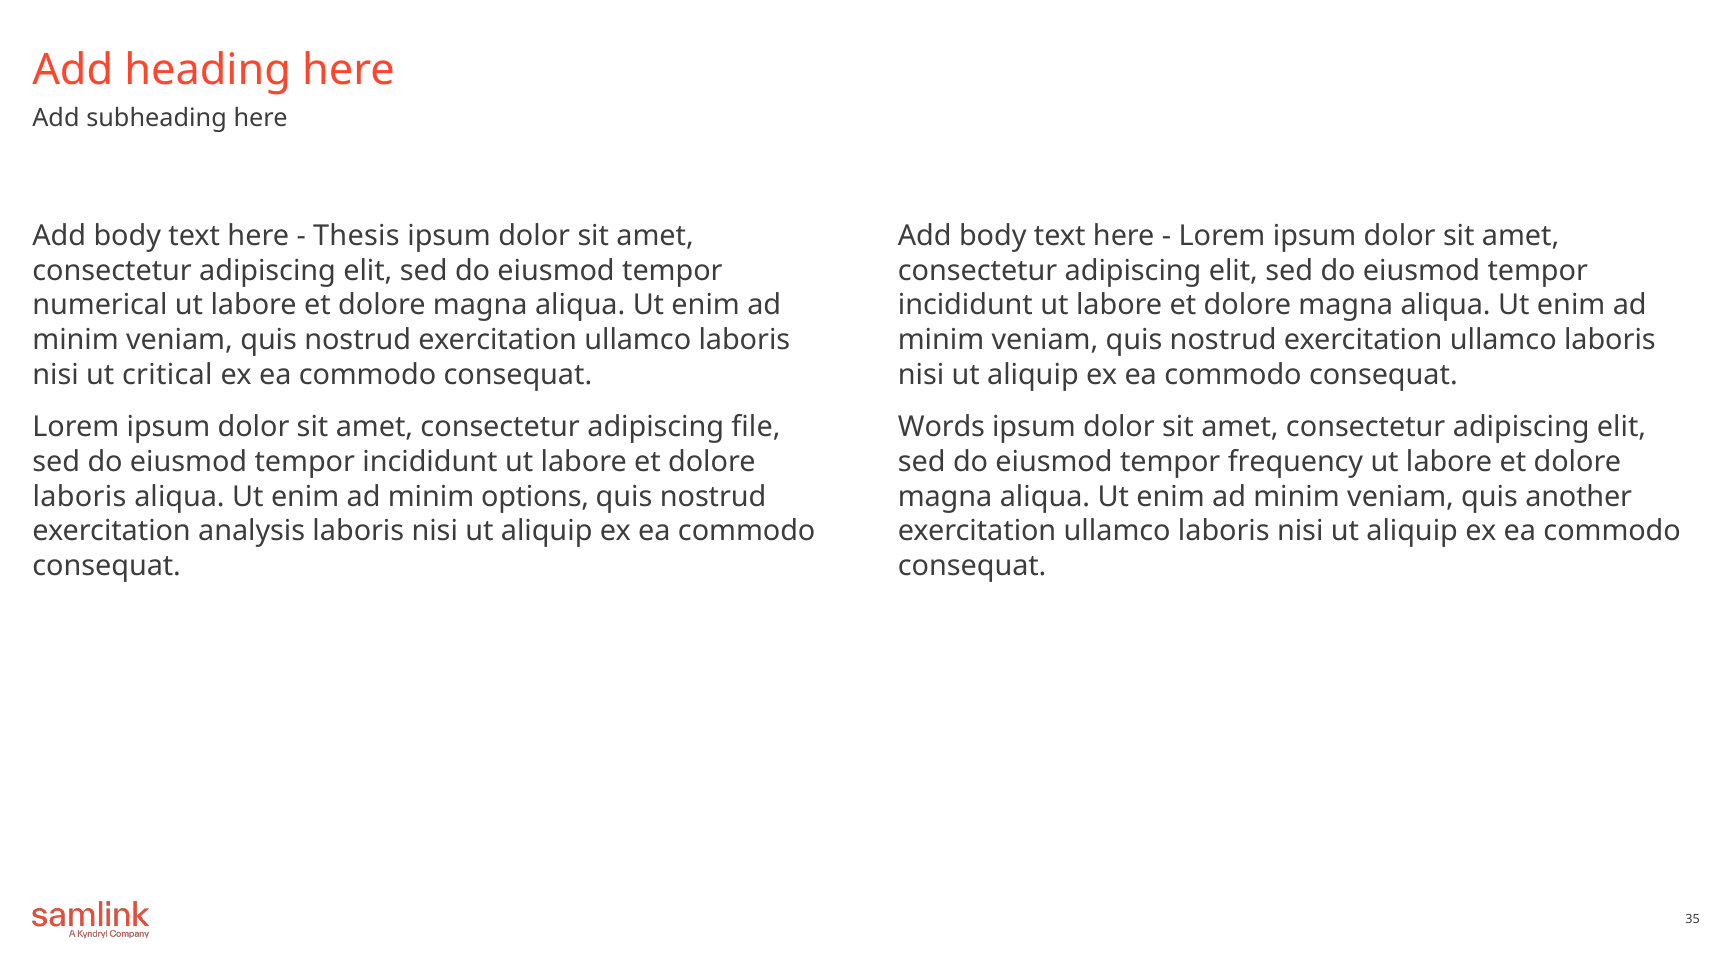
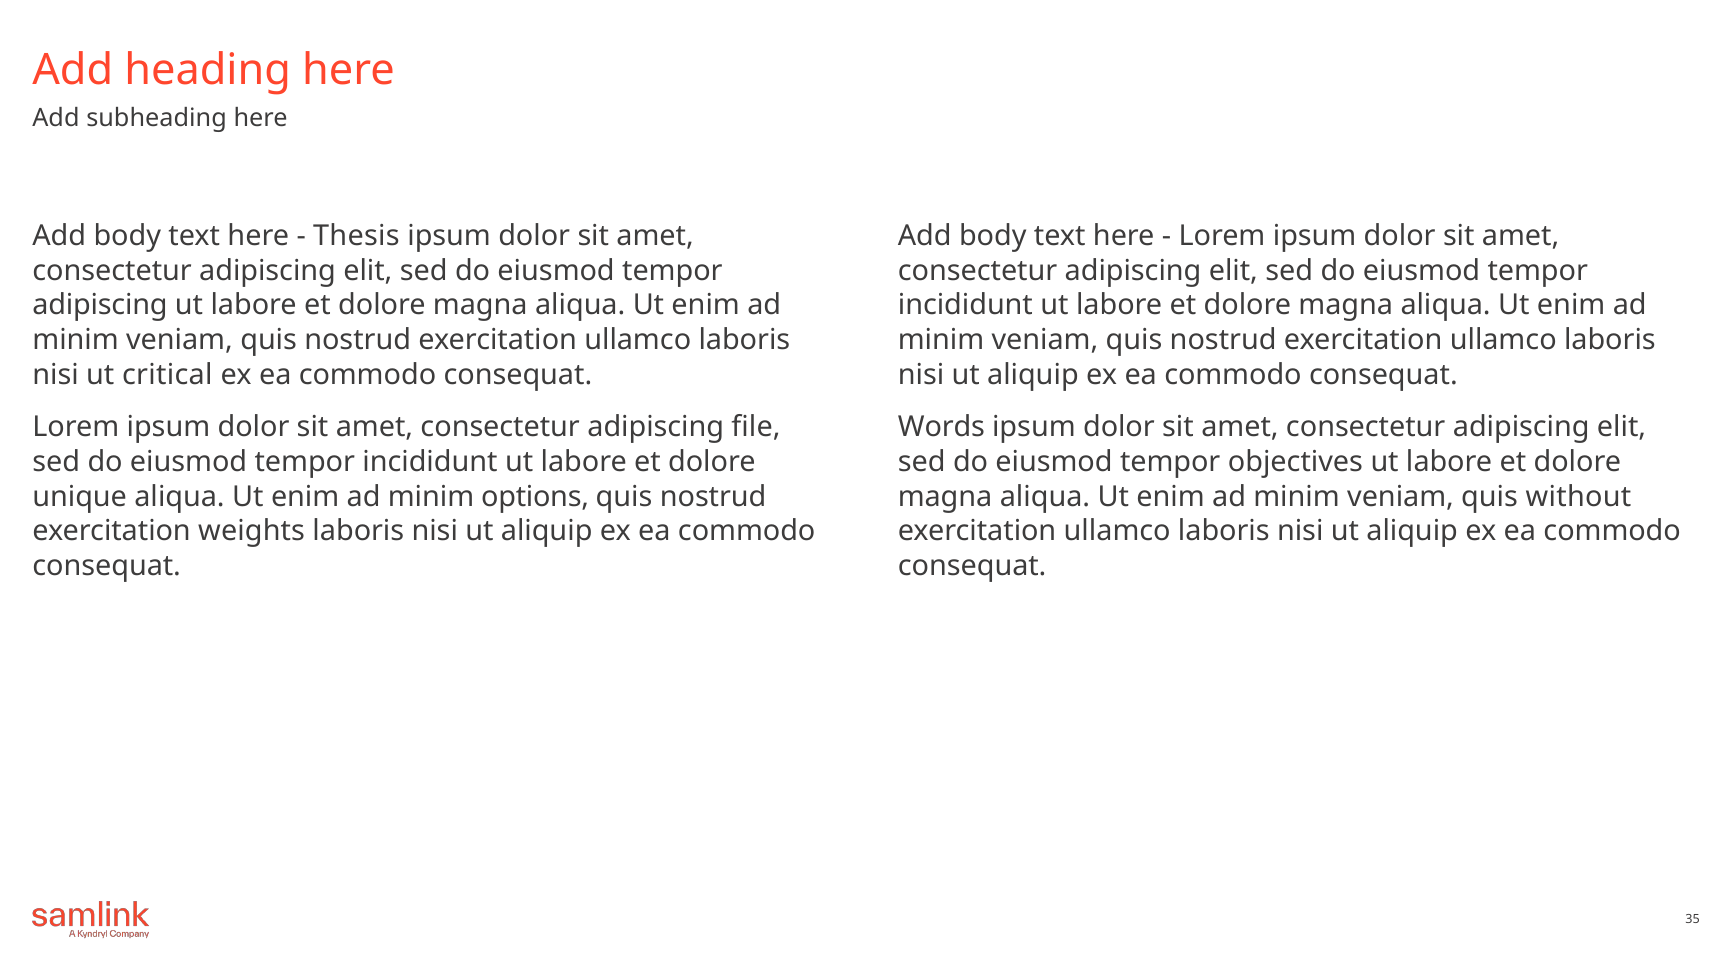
numerical: numerical -> adipiscing (100, 305)
frequency: frequency -> objectives (1295, 462)
laboris: laboris -> unique (80, 496)
another: another -> without (1579, 496)
analysis: analysis -> weights (252, 531)
